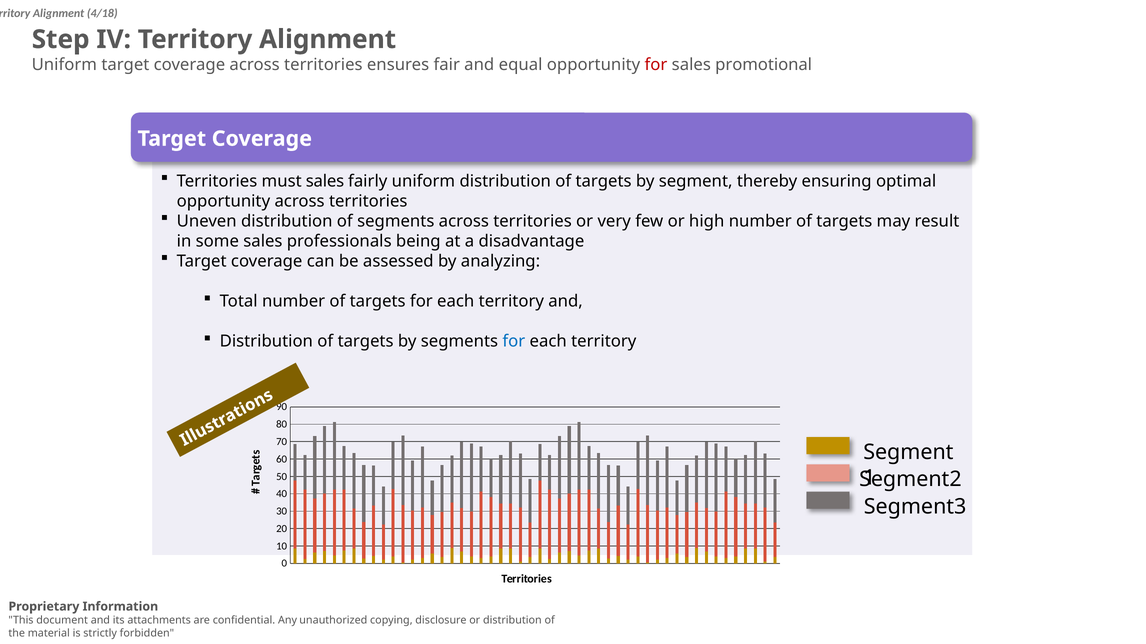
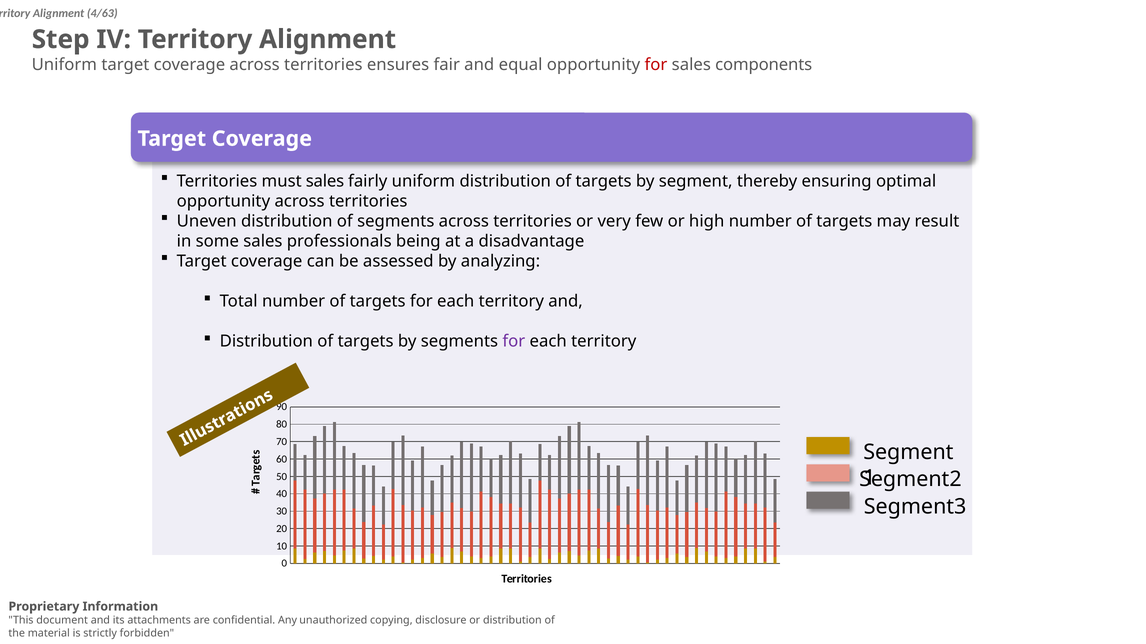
4/18: 4/18 -> 4/63 (102, 13)
promotional: promotional -> components (764, 65)
for colour: blue -> purple (514, 342)
